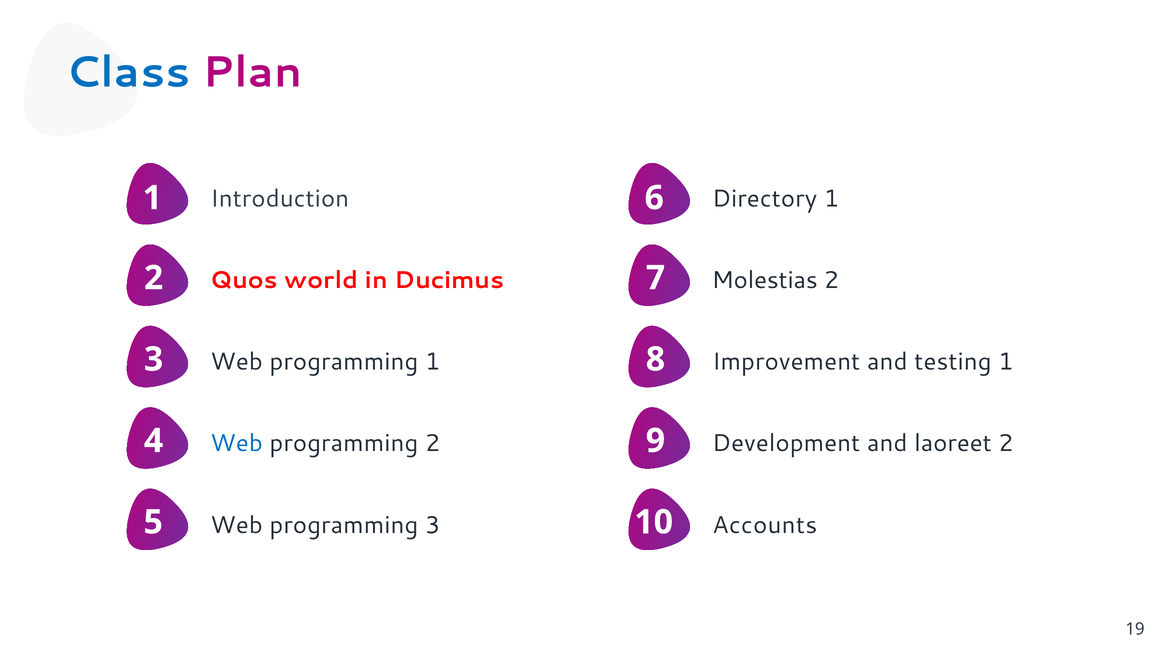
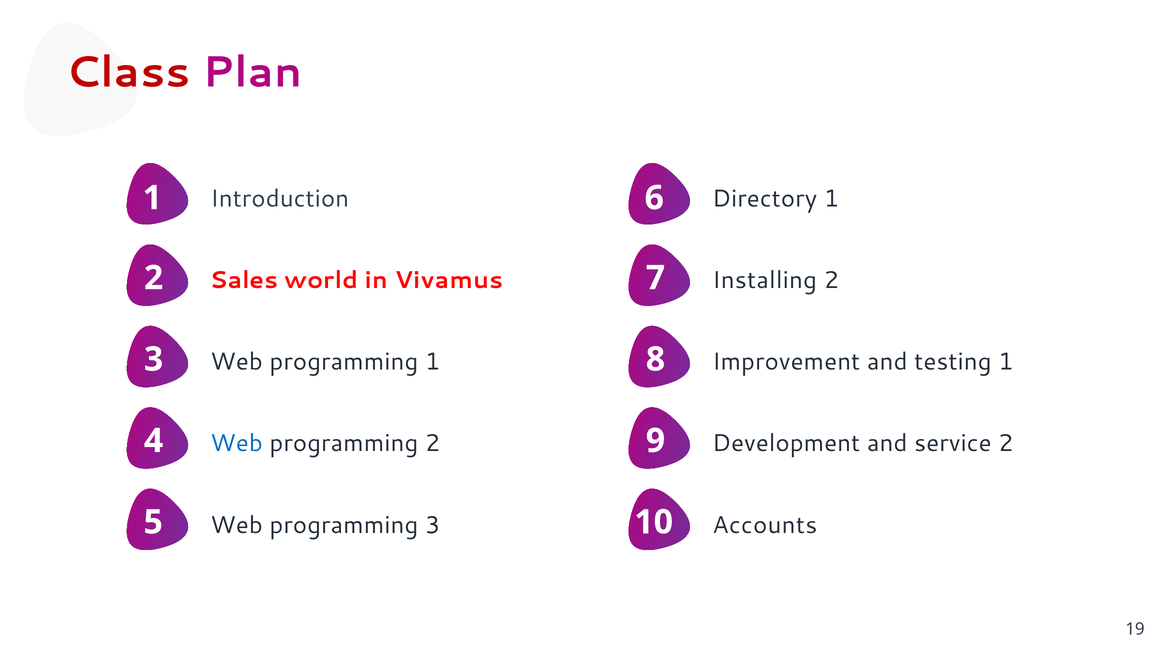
Class colour: blue -> red (128, 72)
Quos: Quos -> Sales (244, 280)
Ducimus: Ducimus -> Vivamus (449, 280)
Molestias: Molestias -> Installing (765, 280)
laoreet: laoreet -> service (953, 443)
